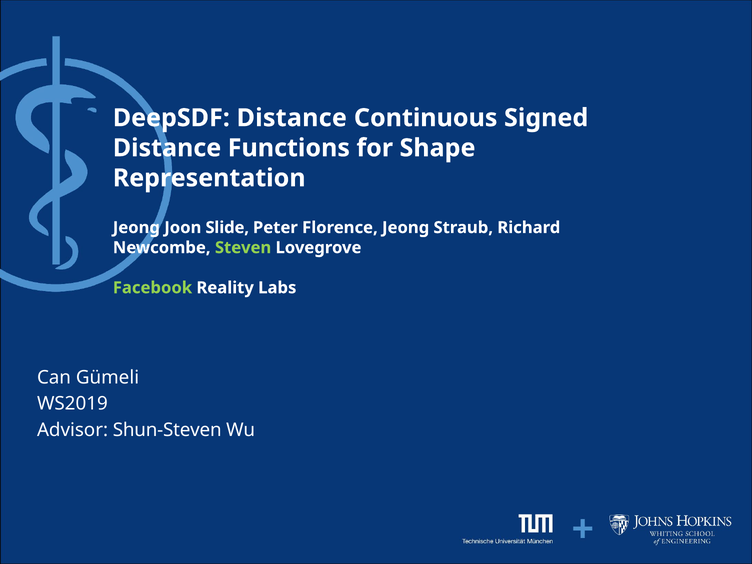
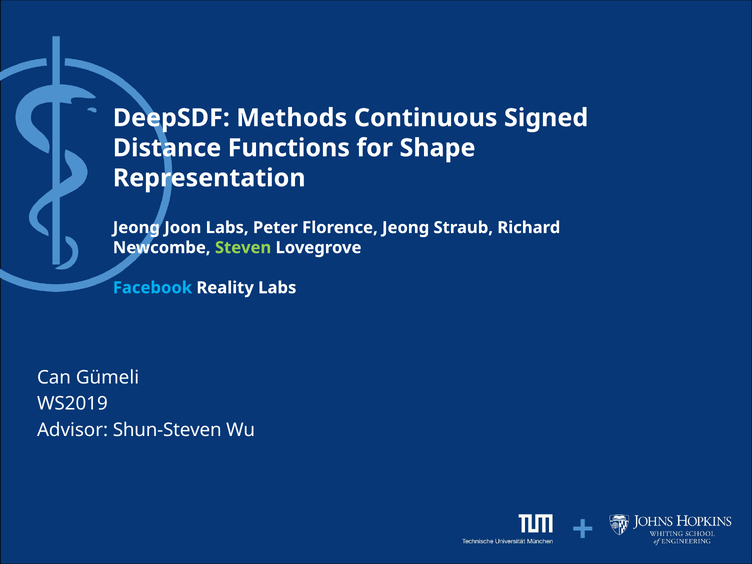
DeepSDF Distance: Distance -> Methods (292, 118)
Joon Slide: Slide -> Labs (227, 228)
Facebook colour: light green -> light blue (152, 288)
